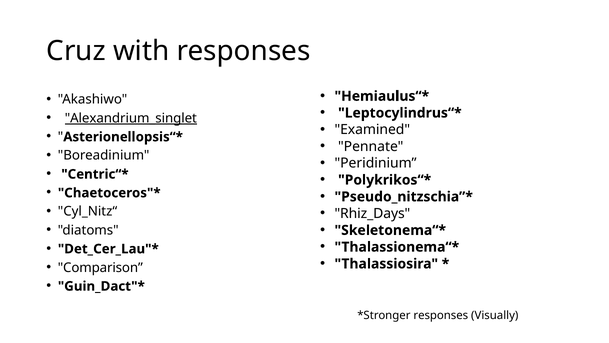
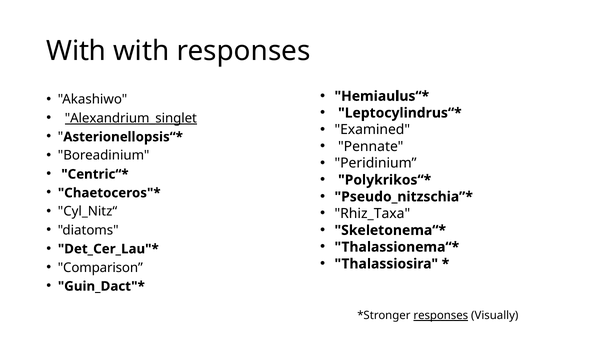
Cruz: Cruz -> With (76, 51)
Rhiz_Days: Rhiz_Days -> Rhiz_Taxa (372, 213)
responses underline: none -> present (441, 315)
